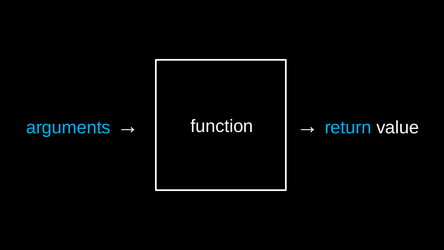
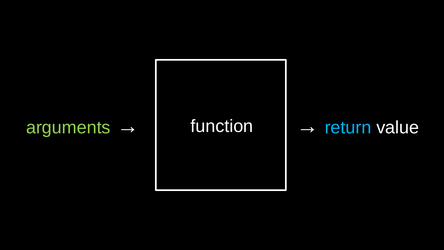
arguments colour: light blue -> light green (68, 127)
